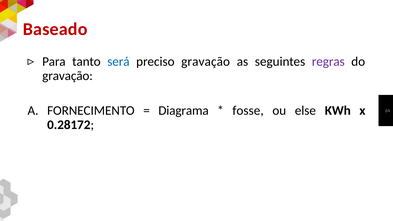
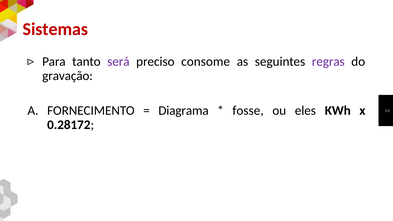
Baseado: Baseado -> Sistemas (55, 29)
será colour: blue -> purple (118, 62)
preciso gravação: gravação -> consome (206, 62)
else: else -> eles (305, 111)
